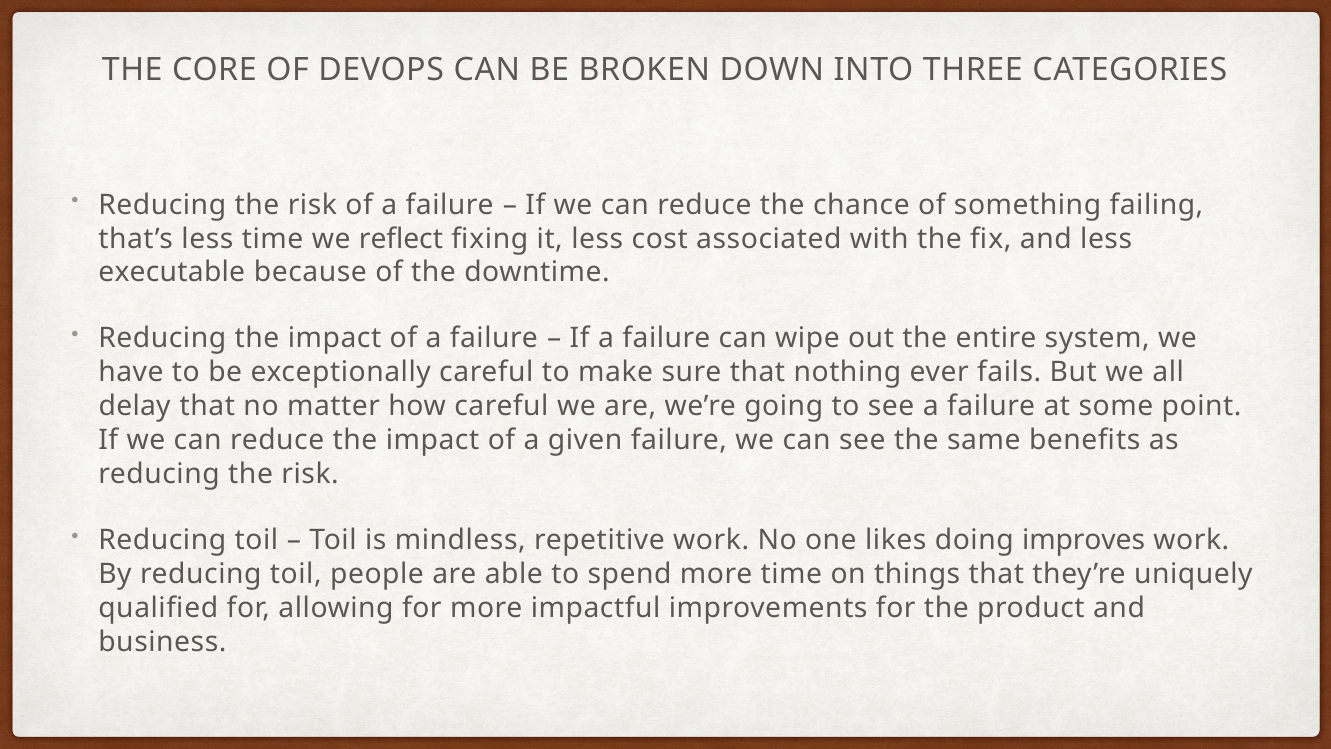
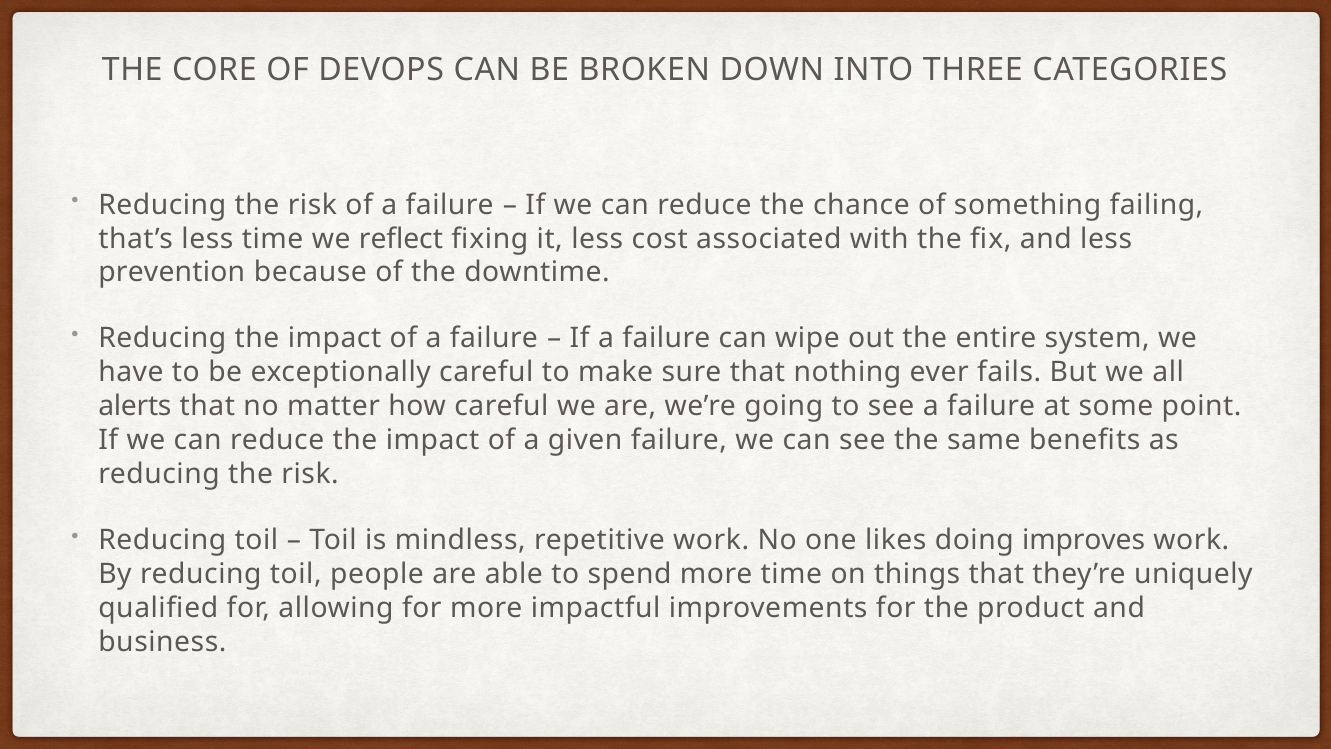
executable: executable -> prevention (172, 273)
delay: delay -> alerts (135, 406)
